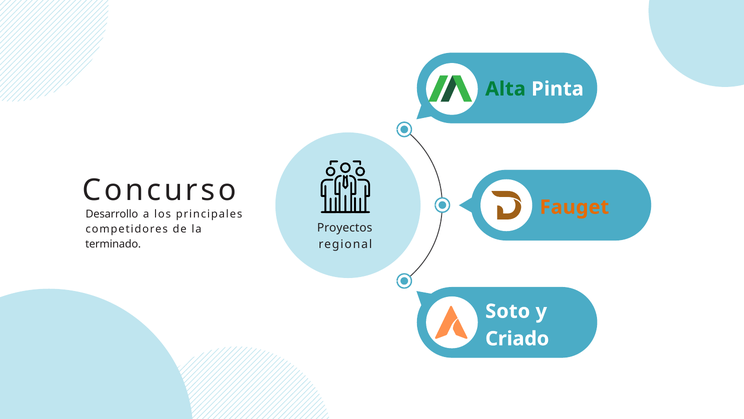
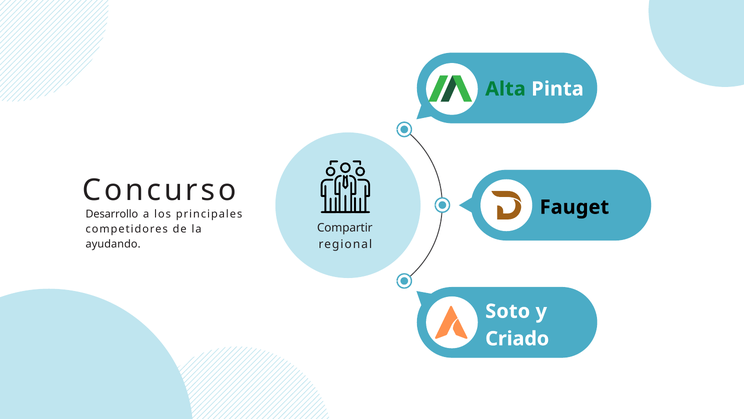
Fauget colour: orange -> black (574, 207)
Proyectos: Proyectos -> Compartir (345, 228)
terminado: terminado -> ayudando (113, 244)
